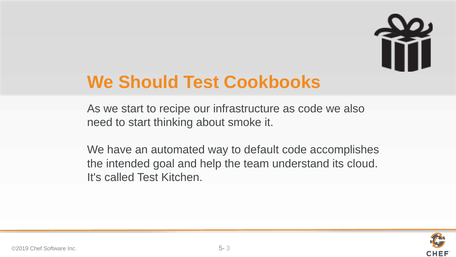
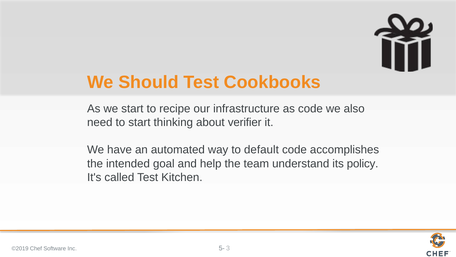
smoke: smoke -> verifier (245, 122)
cloud: cloud -> policy (363, 163)
